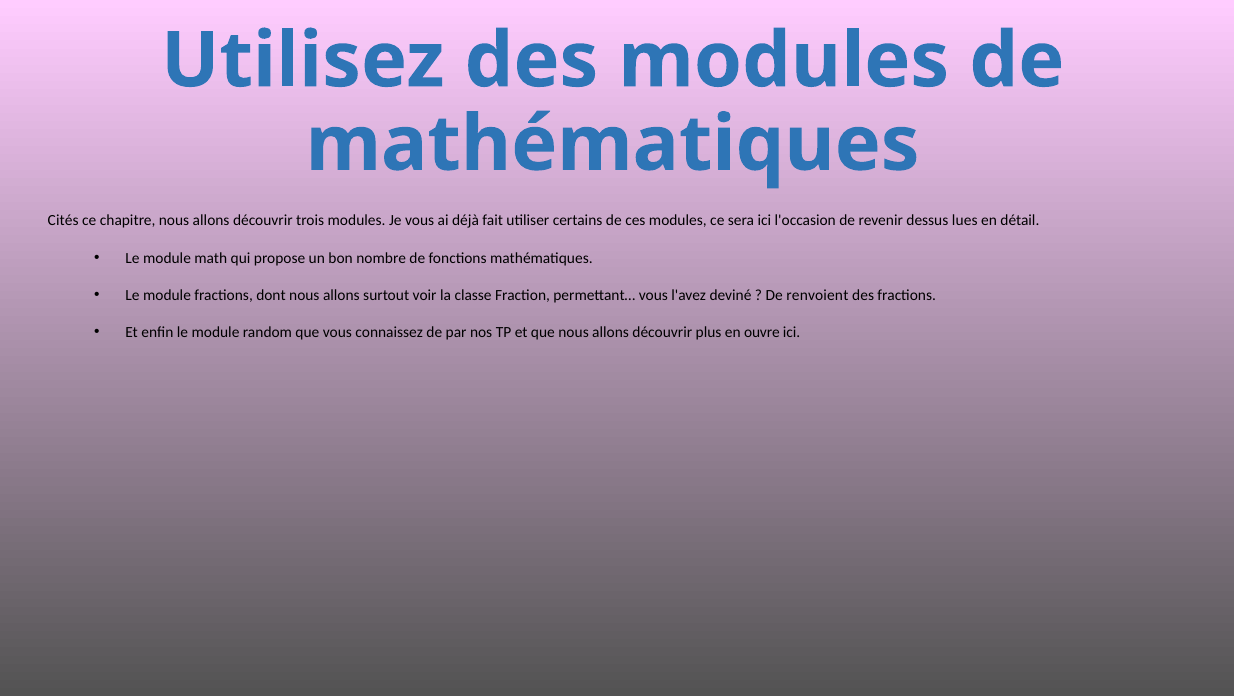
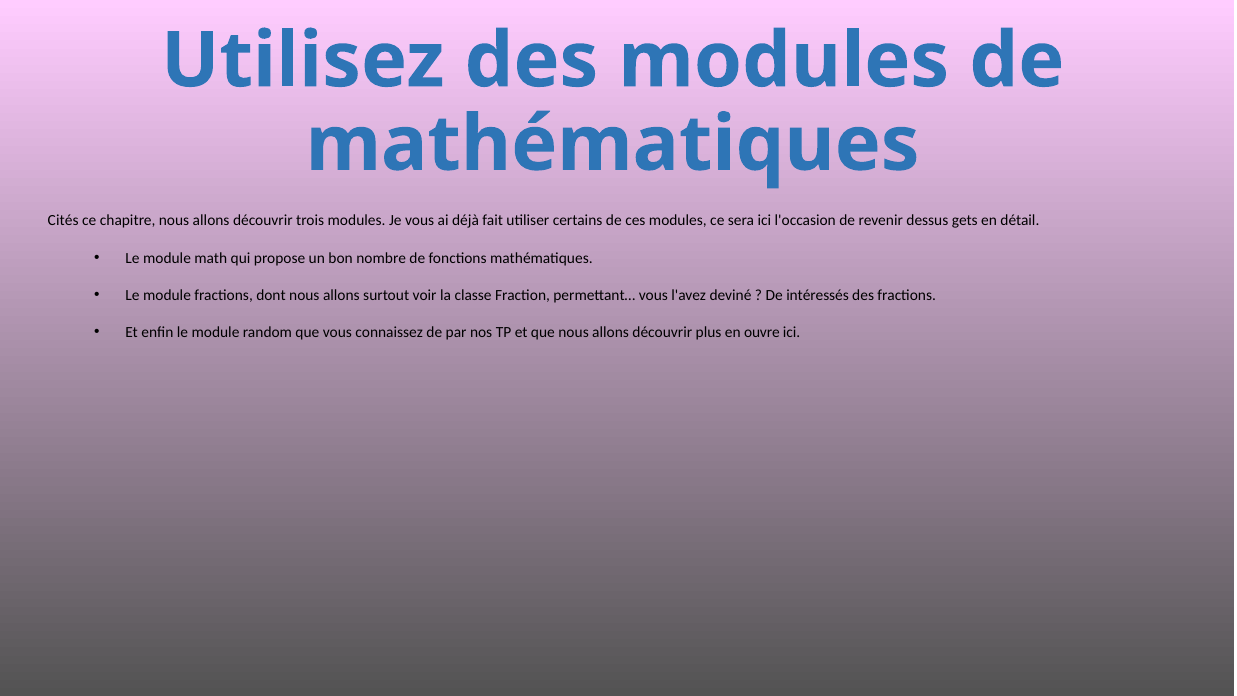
lues: lues -> gets (965, 221)
renvoient: renvoient -> intéressés (818, 295)
